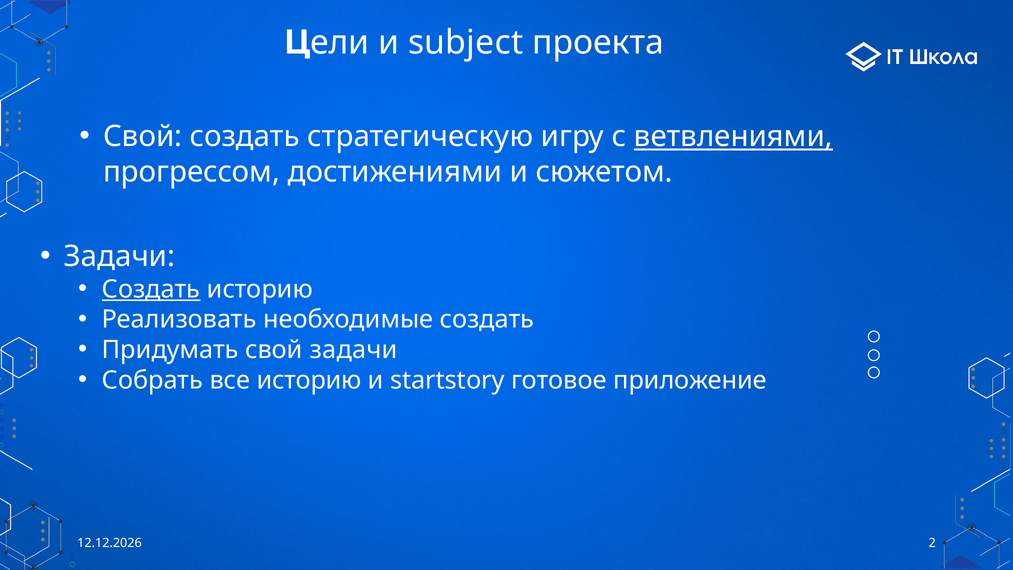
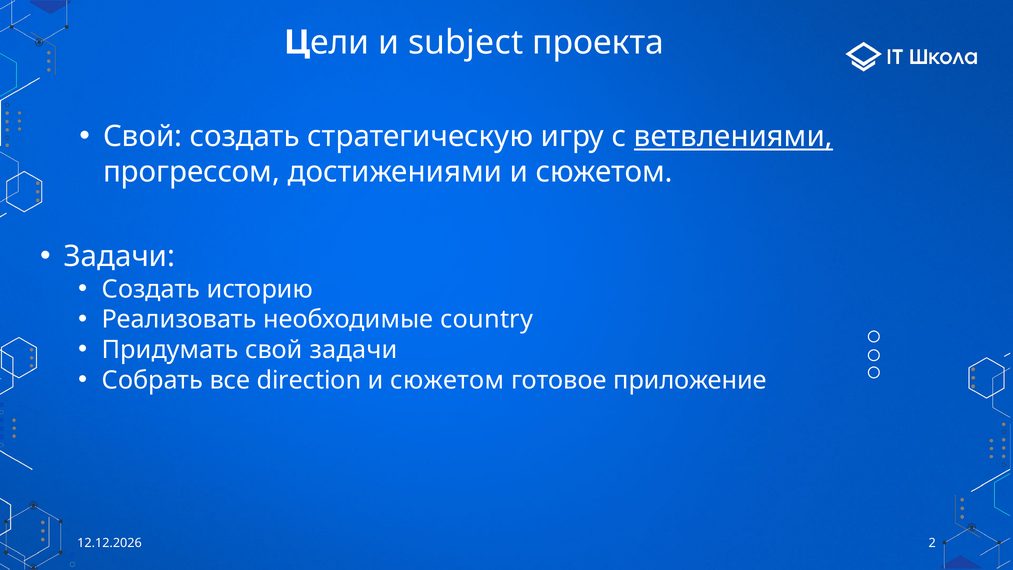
Создать underline: present -> none (151, 289)
необходимые создать: создать -> country (487, 320)
все историю: историю -> direction (309, 380)
startstory: startstory -> сюжетом (447, 380)
